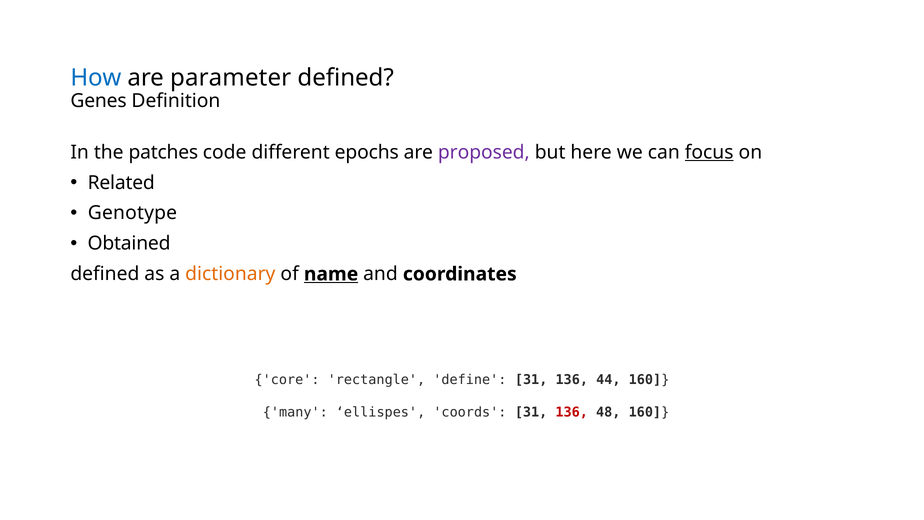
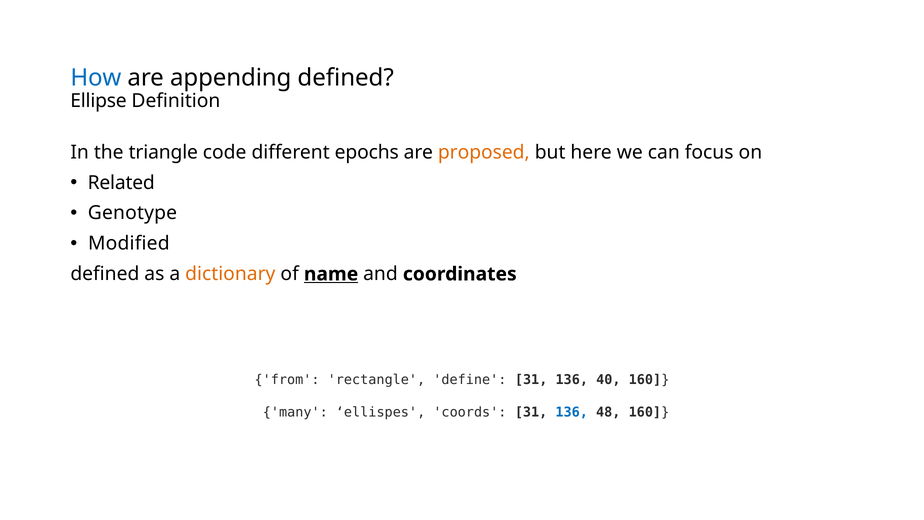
parameter: parameter -> appending (231, 78)
Genes: Genes -> Ellipse (99, 101)
patches: patches -> triangle (163, 152)
proposed colour: purple -> orange (484, 152)
focus underline: present -> none (709, 152)
Obtained: Obtained -> Modified (129, 243)
core: core -> from (287, 380)
44: 44 -> 40 (608, 380)
136 colour: red -> blue (572, 412)
